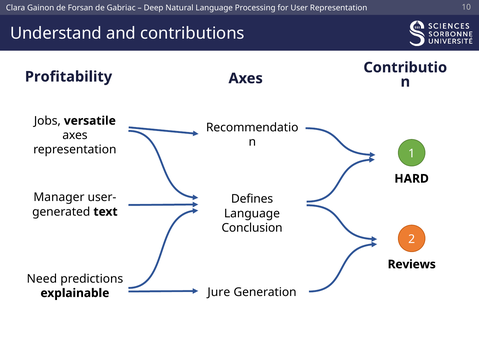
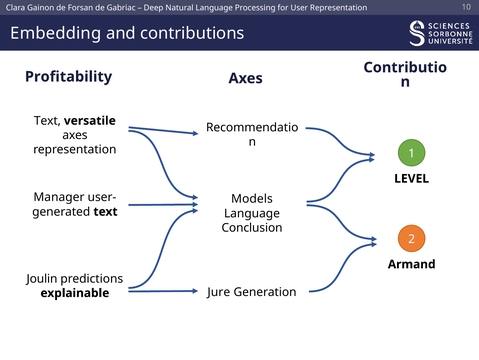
Understand: Understand -> Embedding (56, 33)
Jobs: Jobs -> Text (47, 121)
HARD: HARD -> LEVEL (412, 178)
Defines: Defines -> Models (252, 199)
Reviews: Reviews -> Armand (412, 264)
Need: Need -> Joulin (42, 278)
